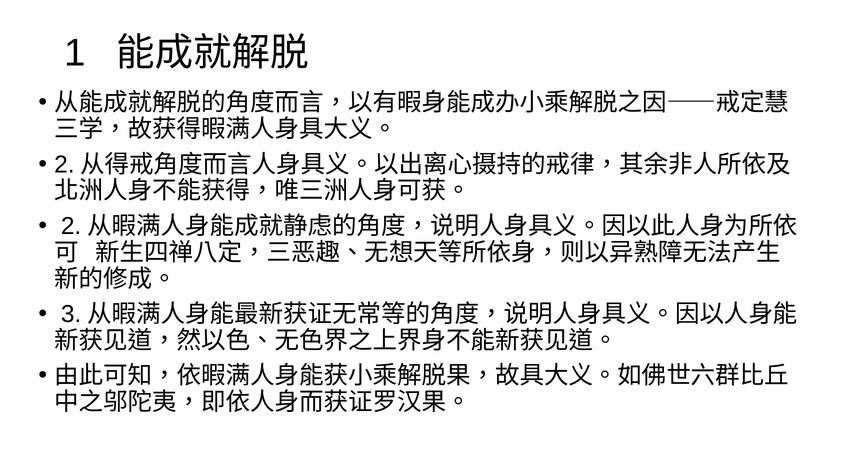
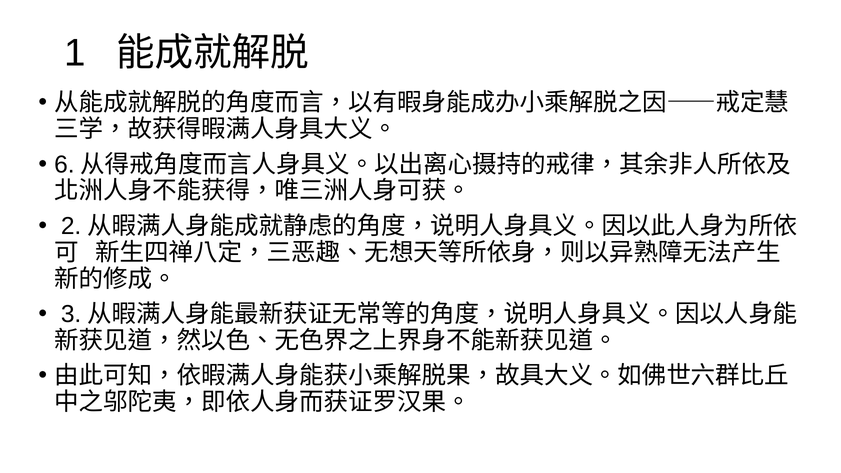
2: 2 -> 6 (64, 164)
